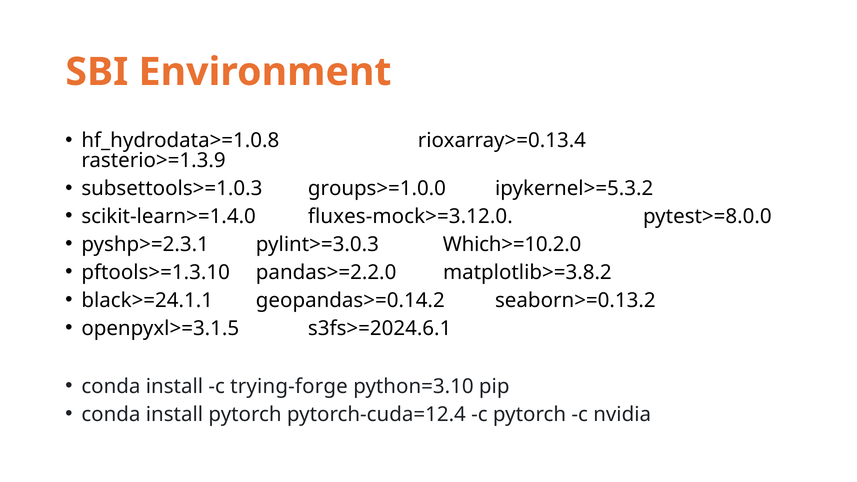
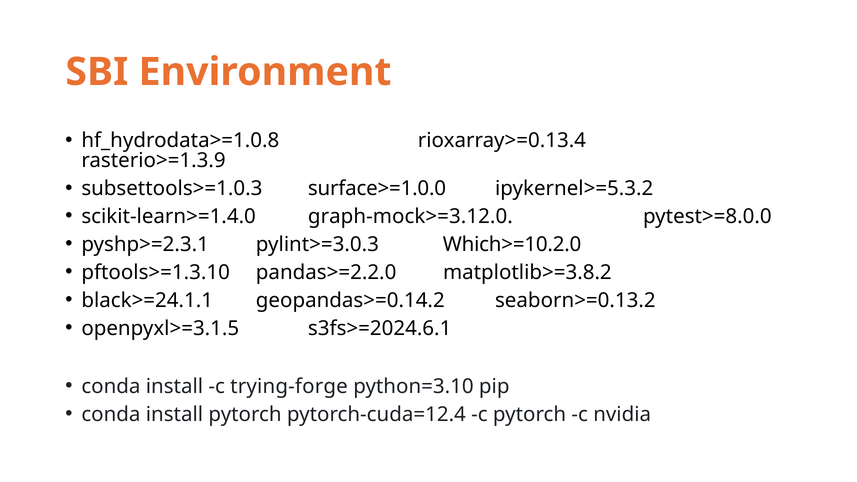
groups>=1.0.0: groups>=1.0.0 -> surface>=1.0.0 (377, 189)
fluxes-mock>=3.12.0: fluxes-mock>=3.12.0 -> graph-mock>=3.12.0 (410, 217)
